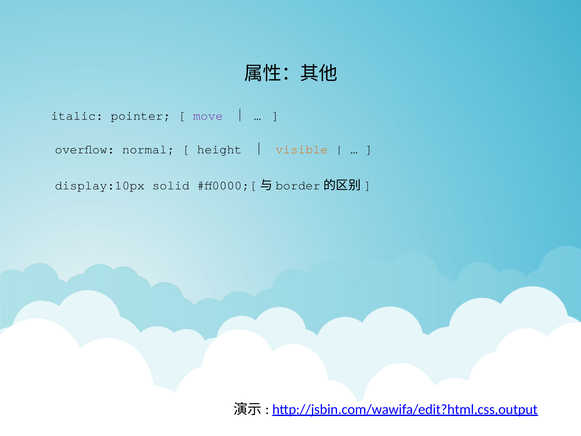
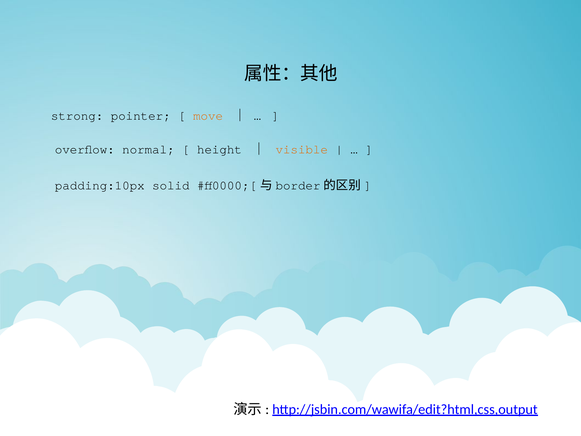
italic: italic -> strong (77, 116)
move colour: purple -> orange (208, 116)
display:10px: display:10px -> padding:10px (100, 185)
